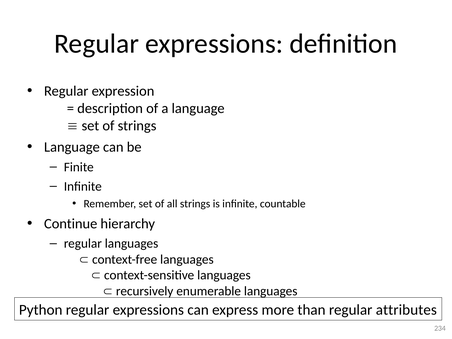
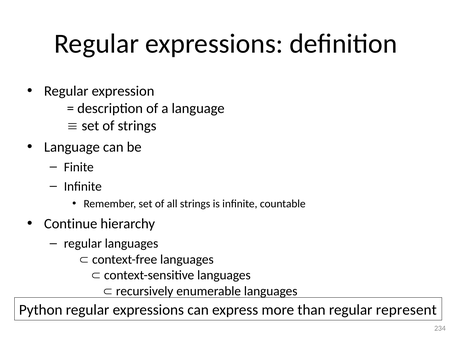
attributes: attributes -> represent (406, 310)
